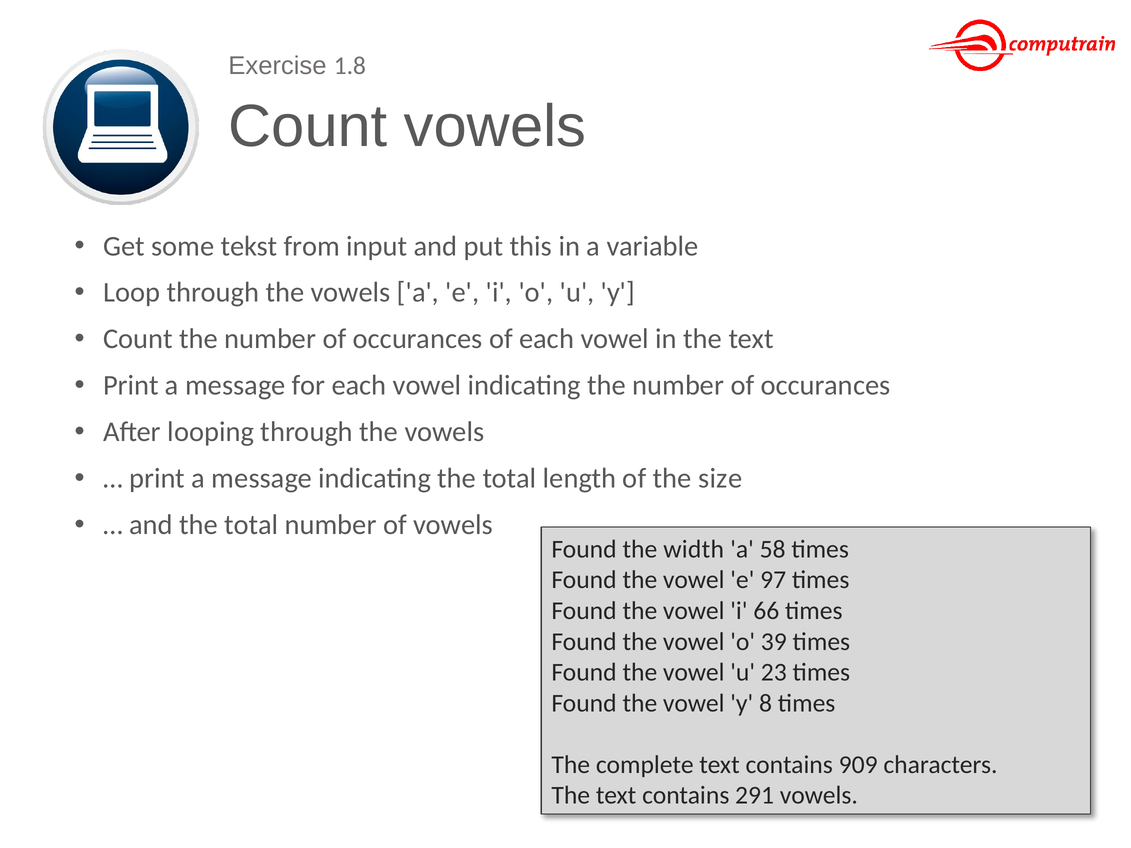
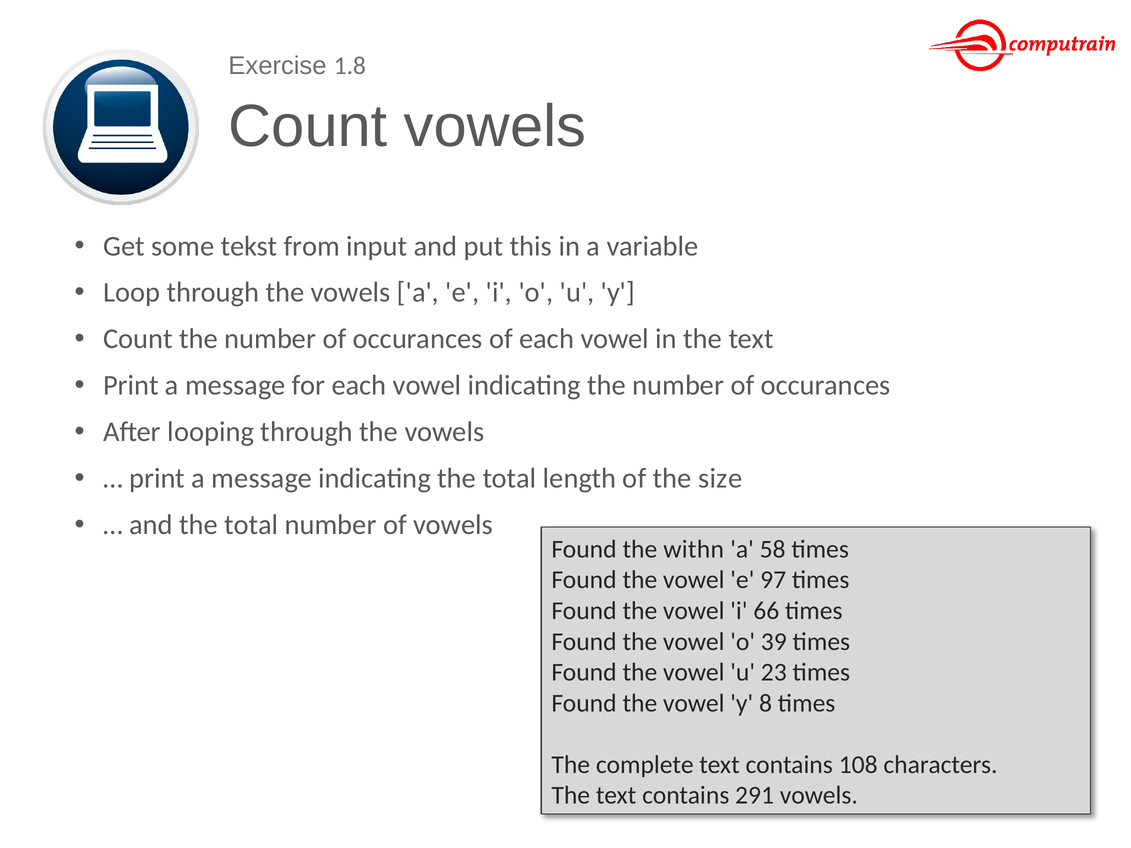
width: width -> withn (694, 549)
909: 909 -> 108 (858, 765)
